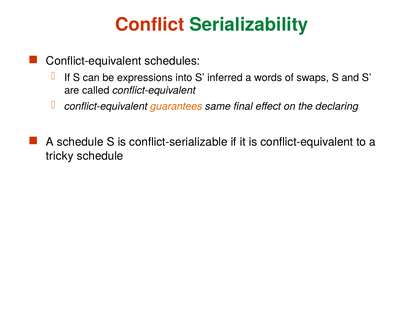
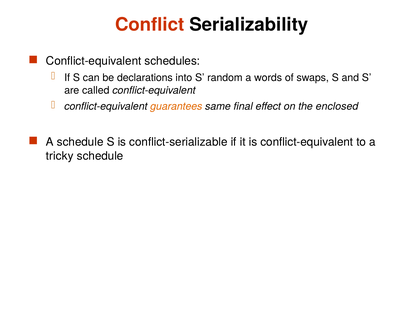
Serializability colour: green -> black (249, 25)
expressions: expressions -> declarations (145, 78)
inferred: inferred -> random (225, 78)
declaring: declaring -> enclosed (337, 106)
